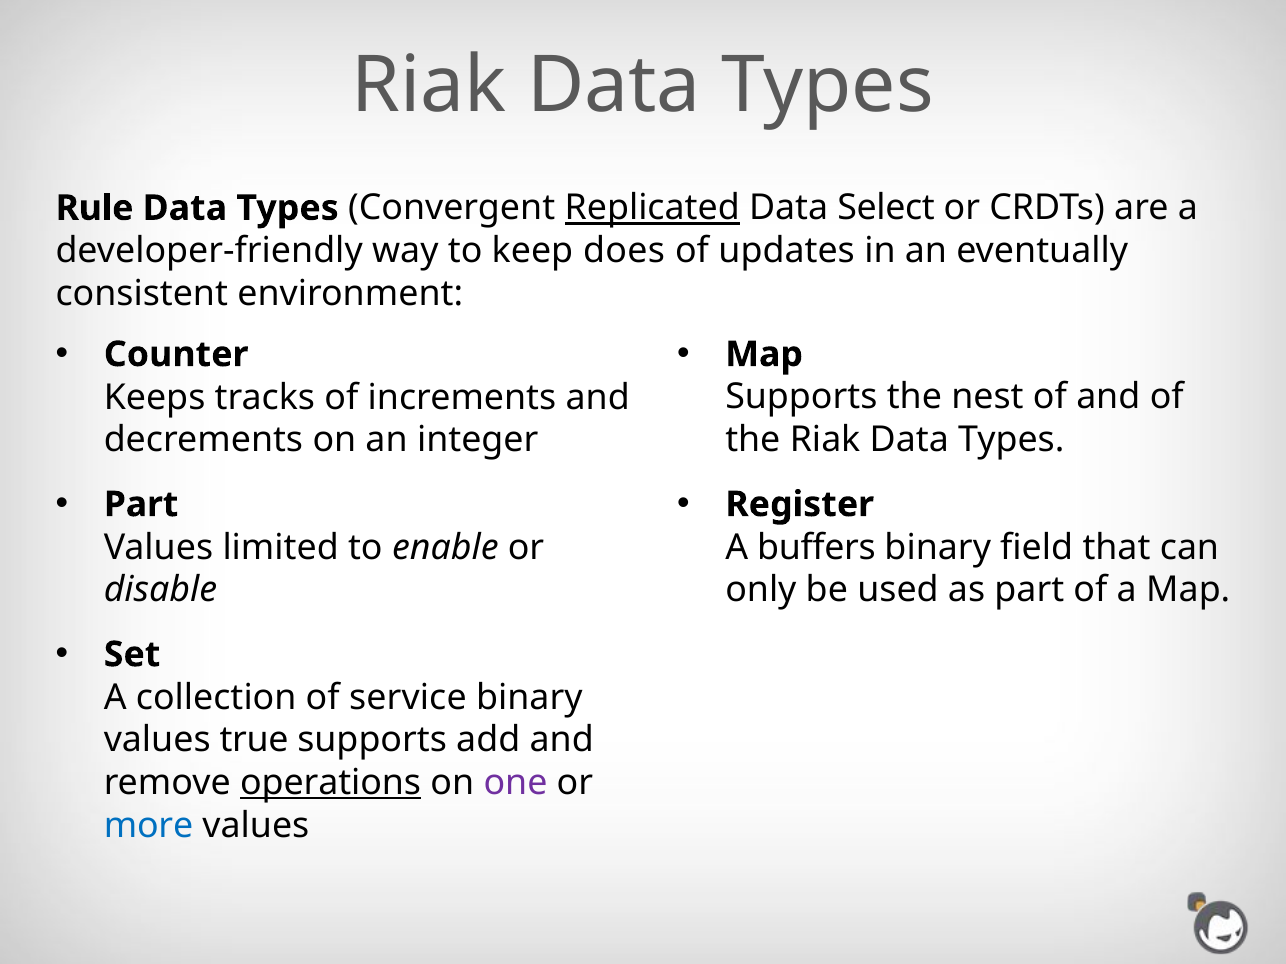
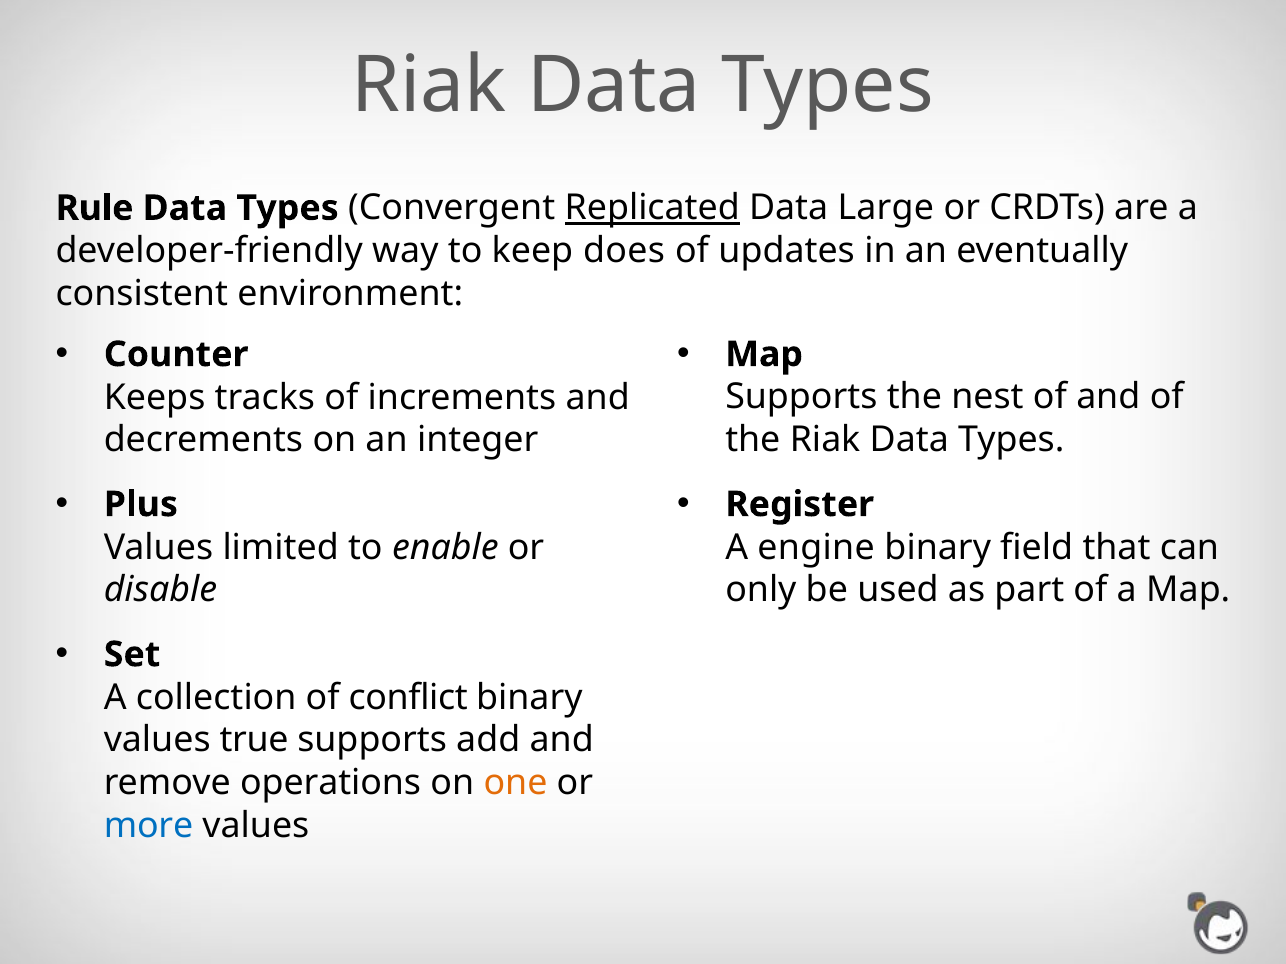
Select: Select -> Large (886, 208)
Part: Part -> Plus (141, 505)
buffers: buffers -> engine (816, 548)
service: service -> conflict (408, 698)
operations underline: present -> none (331, 783)
one colour: purple -> orange (516, 783)
